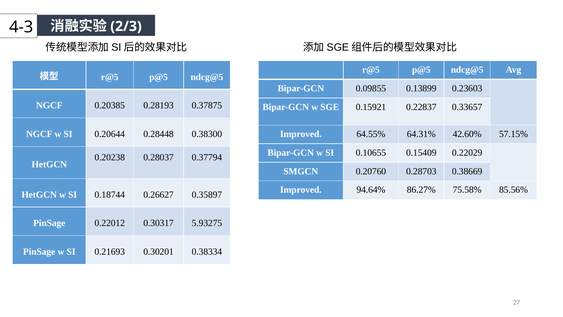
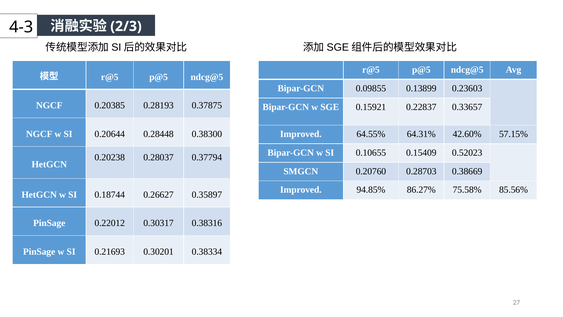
0.22029: 0.22029 -> 0.52023 (467, 153)
94.64%: 94.64% -> 94.85% (371, 190)
5.93275: 5.93275 -> 0.38316 (207, 223)
